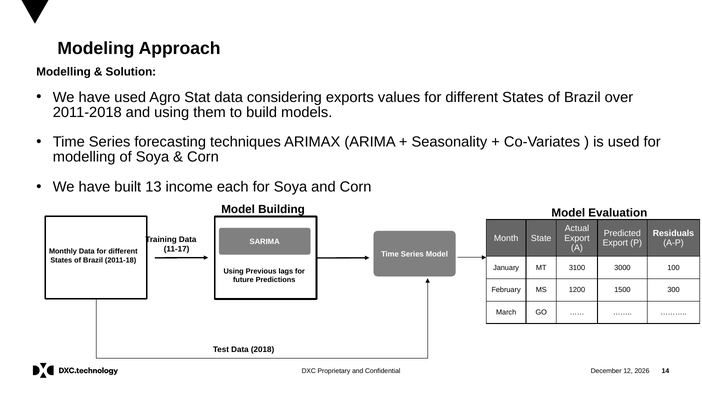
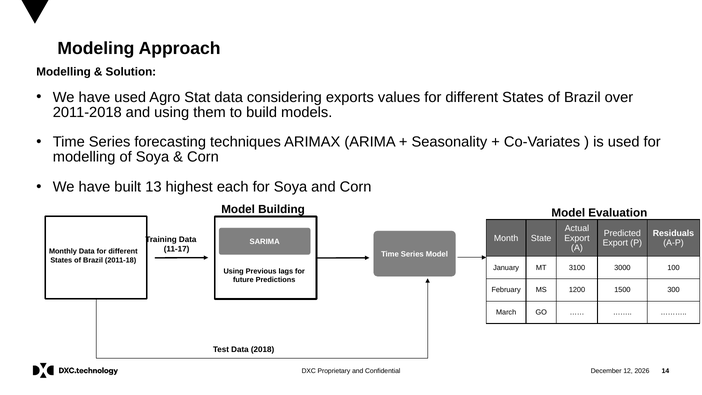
income: income -> highest (189, 187)
